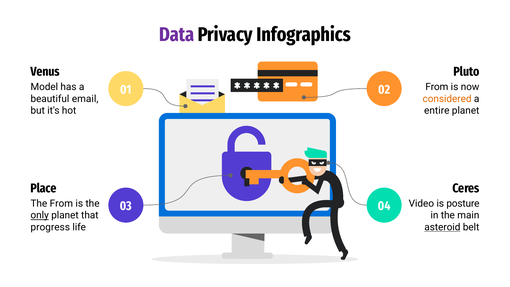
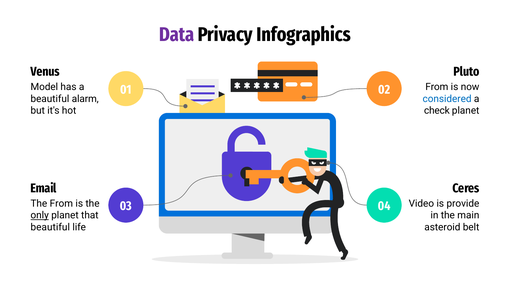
email: email -> alarm (85, 99)
considered colour: orange -> blue (447, 99)
entire: entire -> check (437, 111)
Place: Place -> Email (44, 188)
posture: posture -> provide (463, 203)
progress: progress -> beautiful (50, 227)
asteroid underline: present -> none (442, 227)
